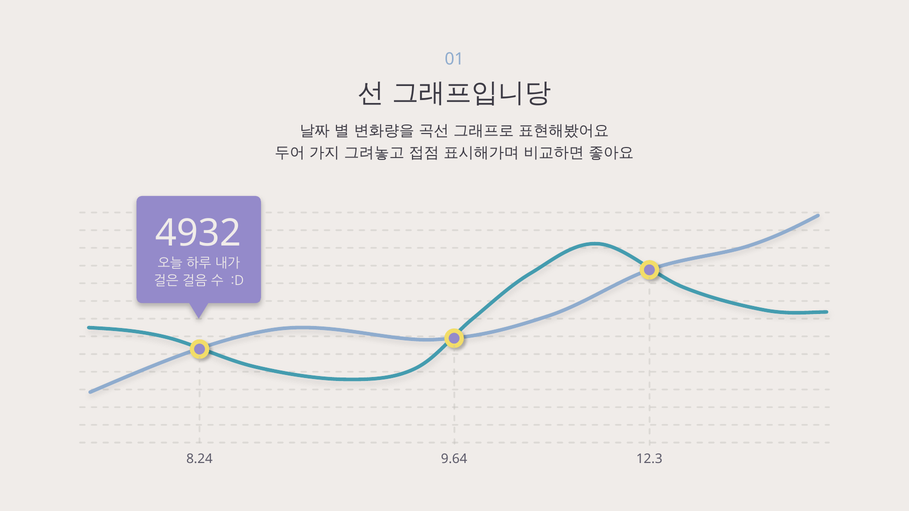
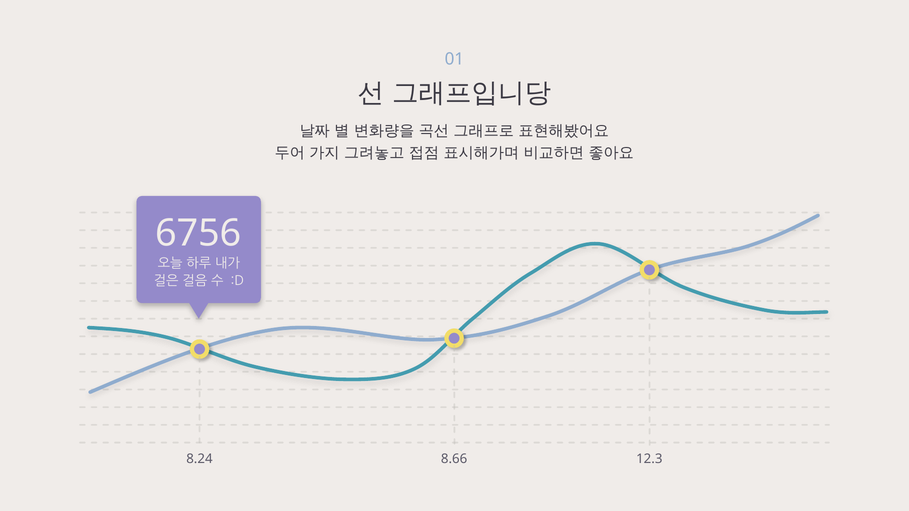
4932: 4932 -> 6756 (198, 233)
9.64: 9.64 -> 8.66 (454, 459)
